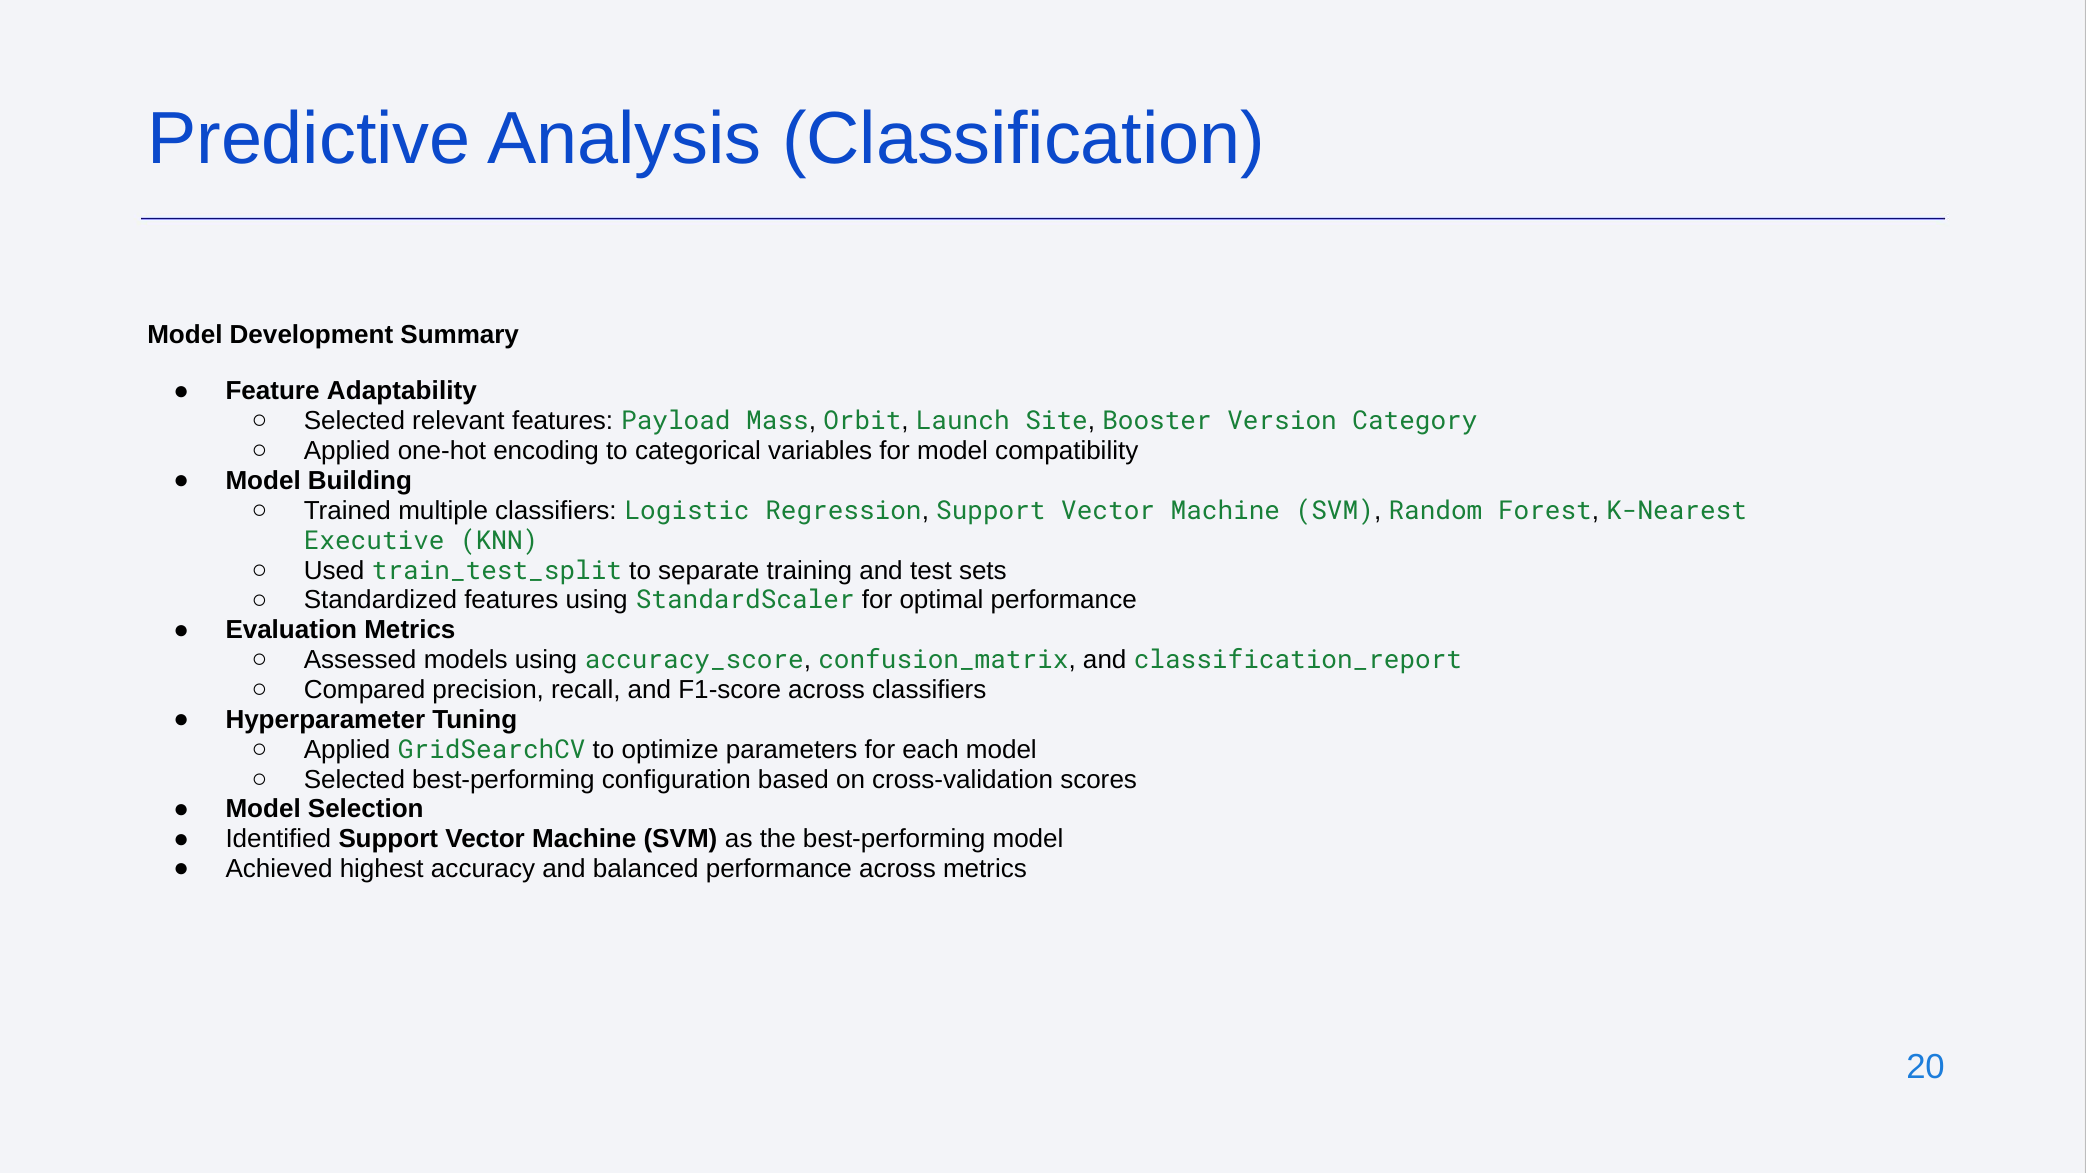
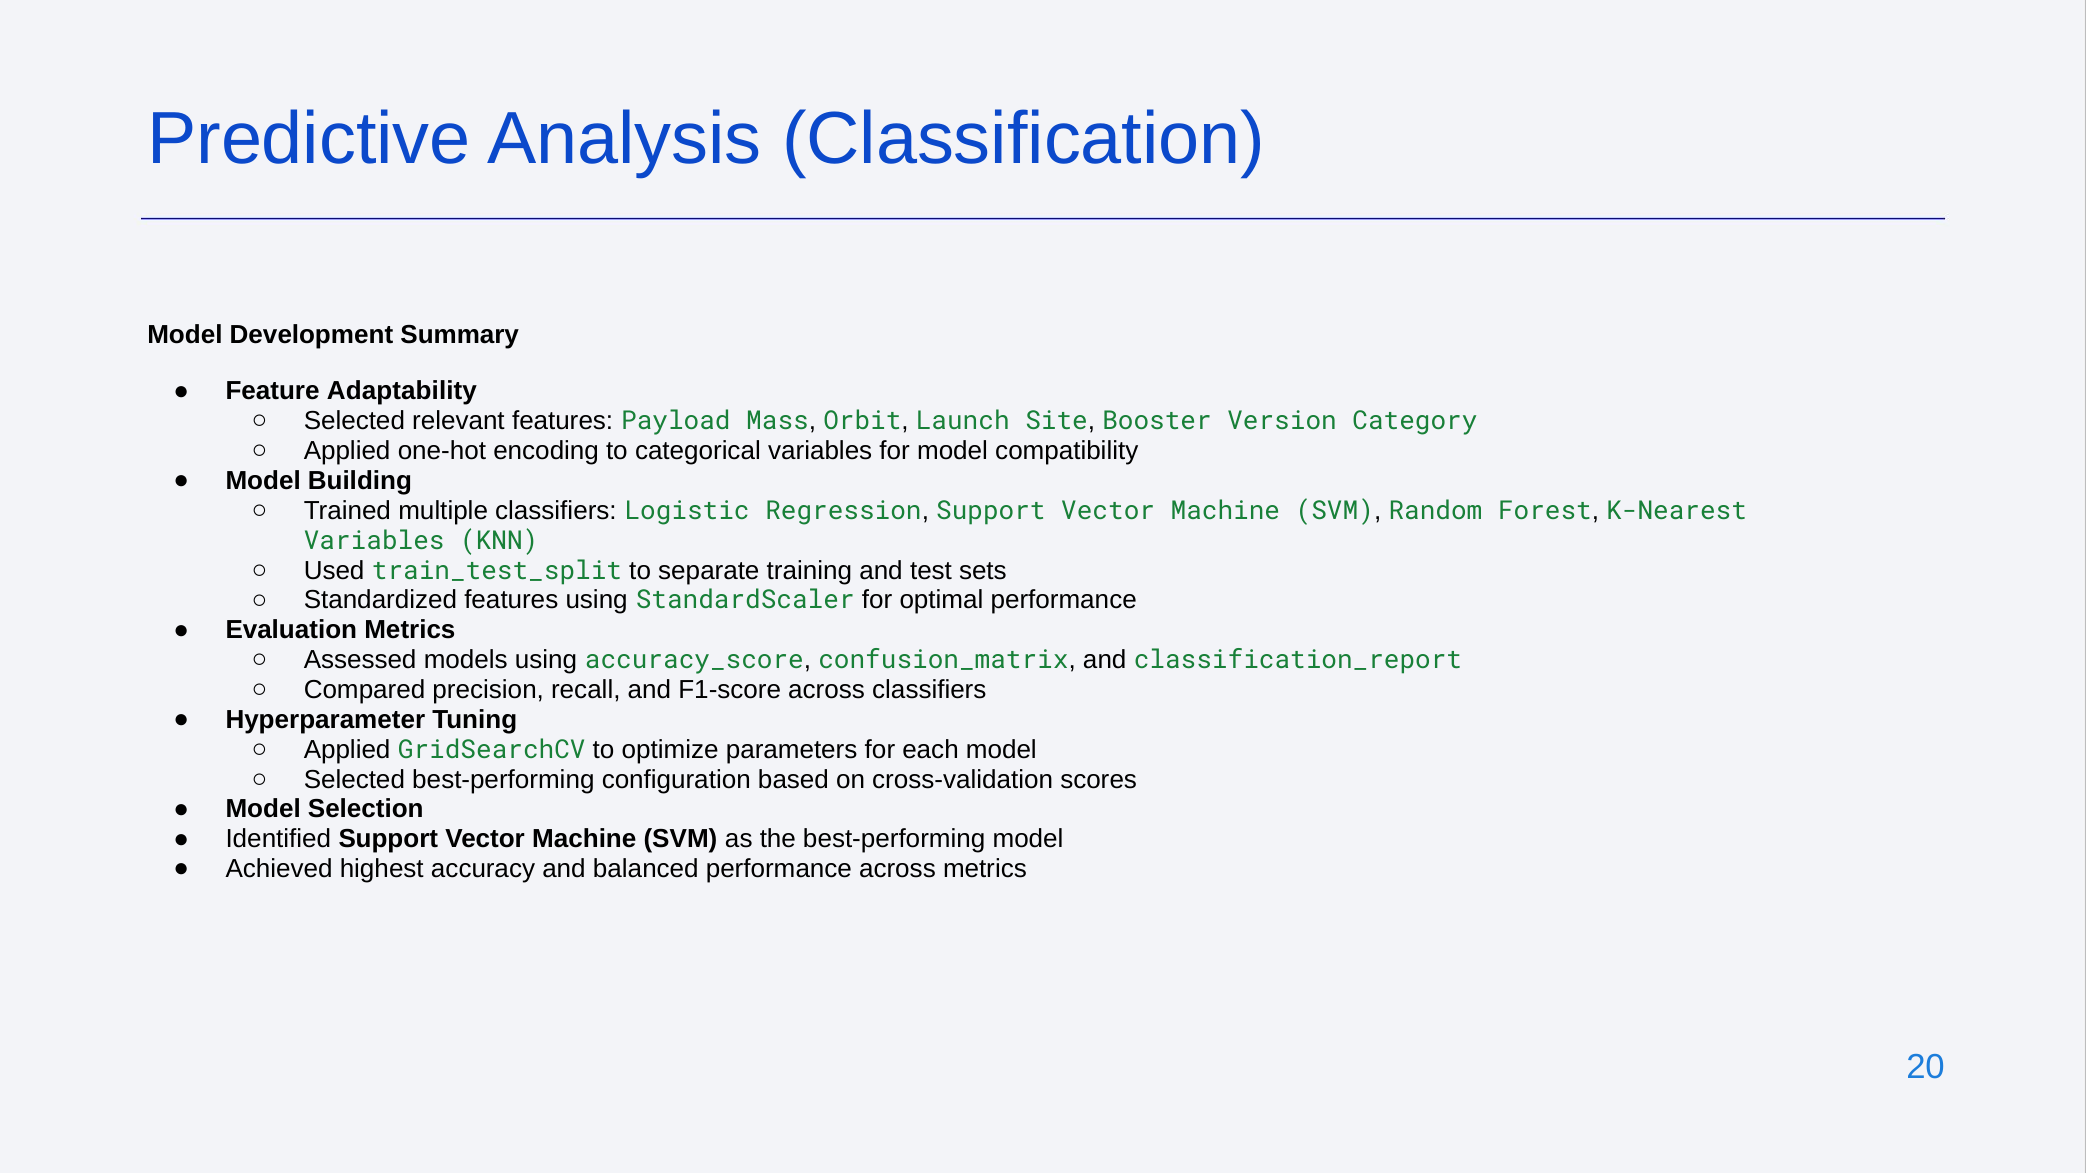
Executive: Executive -> Variables (374, 541)
